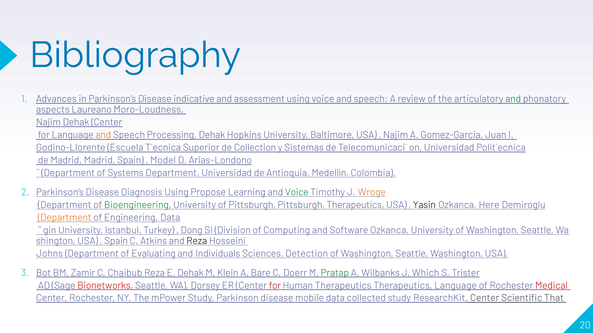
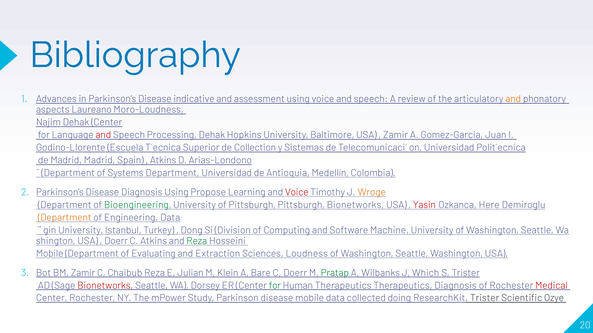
and colour: green -> orange (513, 99)
and colour: orange -> red (103, 135)
Najim: Najim -> Zamir (396, 135)
Model: Model -> Atkins (163, 161)
Voice colour: green -> red (297, 193)
Pittsburgh Therapeutics: Therapeutics -> Bionetworks (355, 205)
Yasin colour: black -> red (424, 205)
Software Ozkanca: Ozkanca -> Machine (389, 231)
Spain: Spain -> Doerr (116, 241)
Reza colour: black -> green (197, 241)
Johns: Johns -> Mobile (50, 254)
Individuals: Individuals -> Extraction (218, 254)
Detection: Detection -> Loudness (307, 254)
E Dehak: Dehak -> Julian (191, 273)
for colour: red -> green (275, 286)
Therapeutics Language: Language -> Diagnosis (456, 286)
collected study: study -> doing (399, 299)
ResearchKit Center: Center -> Trister (485, 299)
That: That -> Ozye (554, 299)
